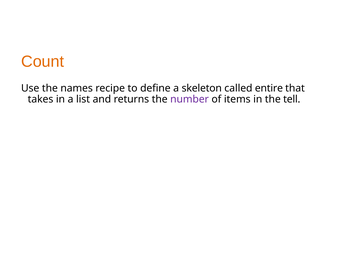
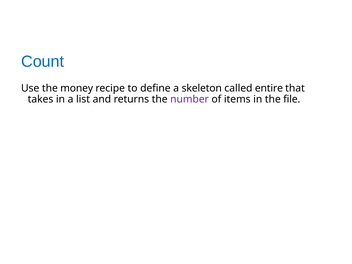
Count colour: orange -> blue (43, 62)
names: names -> money (77, 88)
tell: tell -> file (292, 99)
